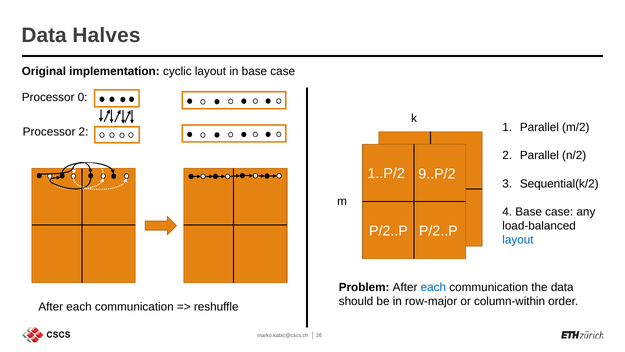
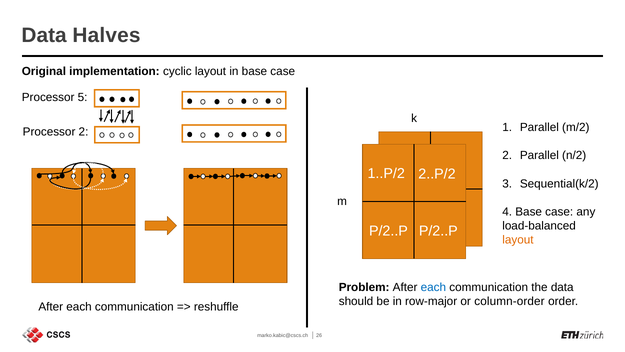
0: 0 -> 5 (83, 97)
9..P/2: 9..P/2 -> 2..P/2 (437, 174)
layout colour: blue -> orange (518, 240)
column-within: column-within -> column-order (509, 301)
